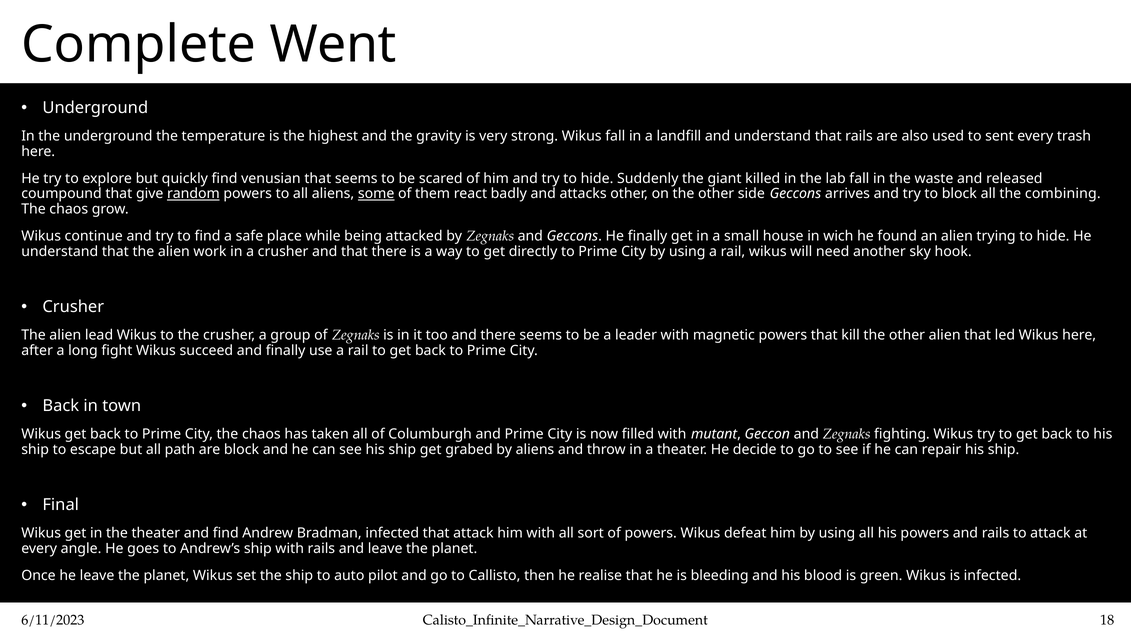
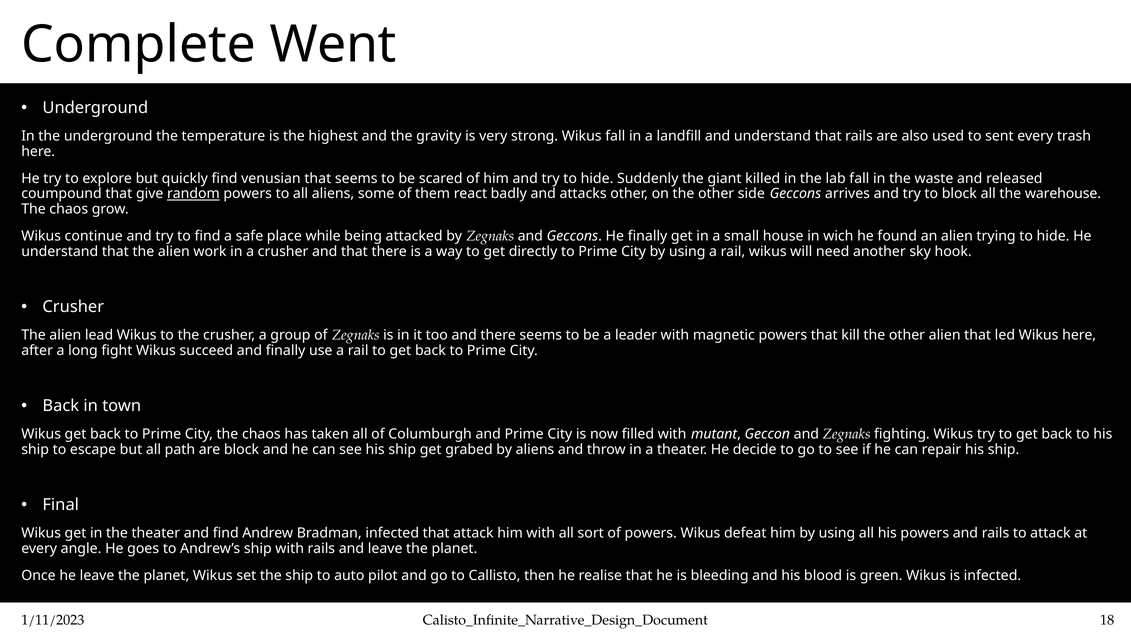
some underline: present -> none (376, 194)
combining: combining -> warehouse (1063, 194)
6/11/2023: 6/11/2023 -> 1/11/2023 (53, 620)
